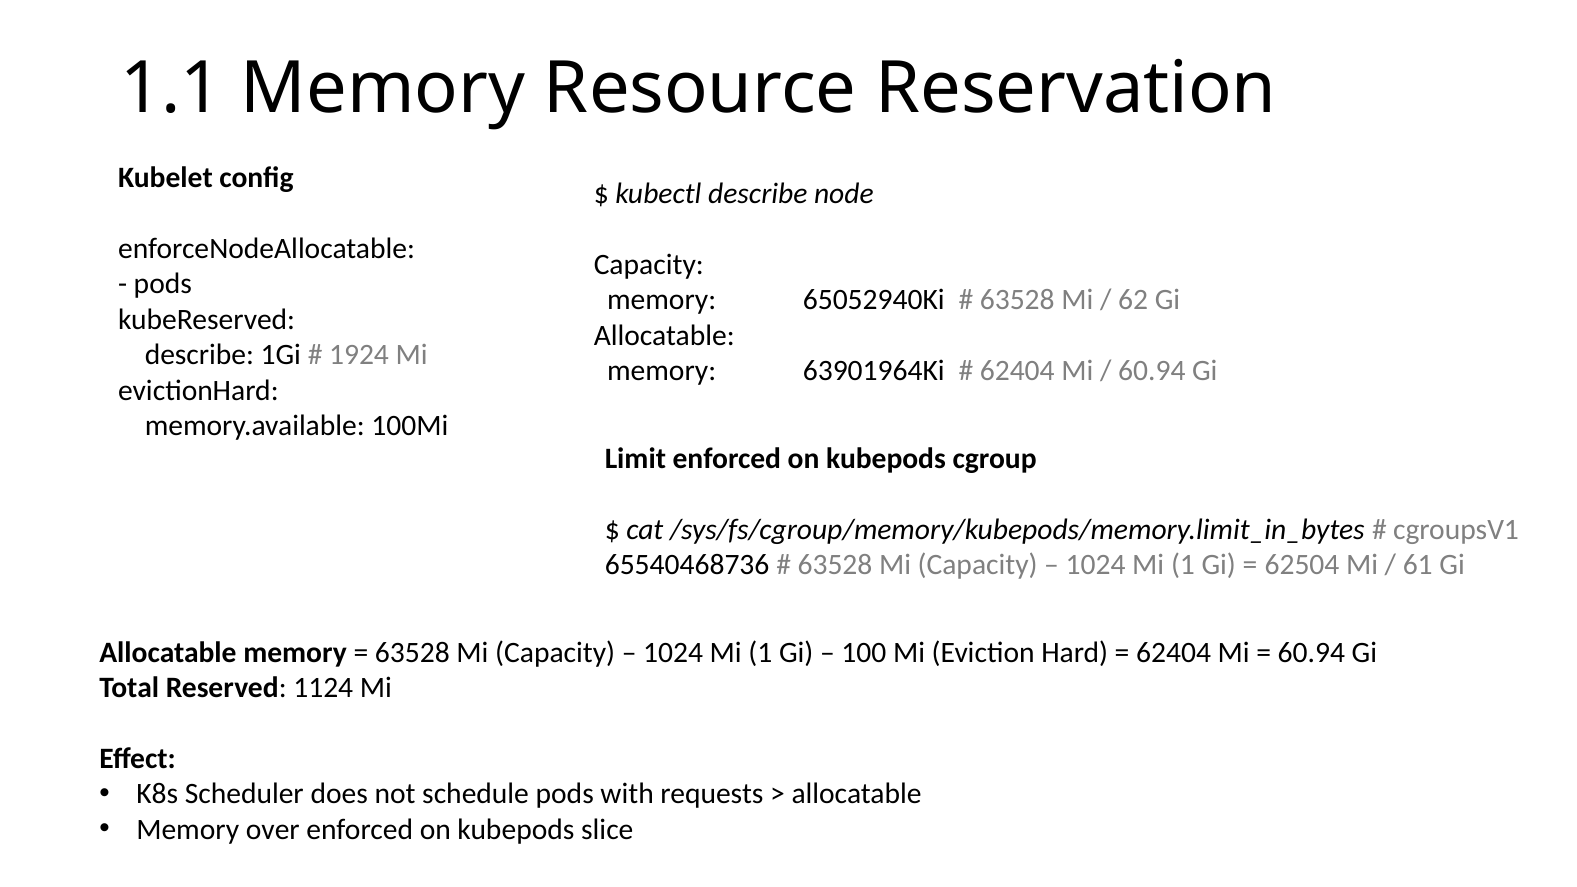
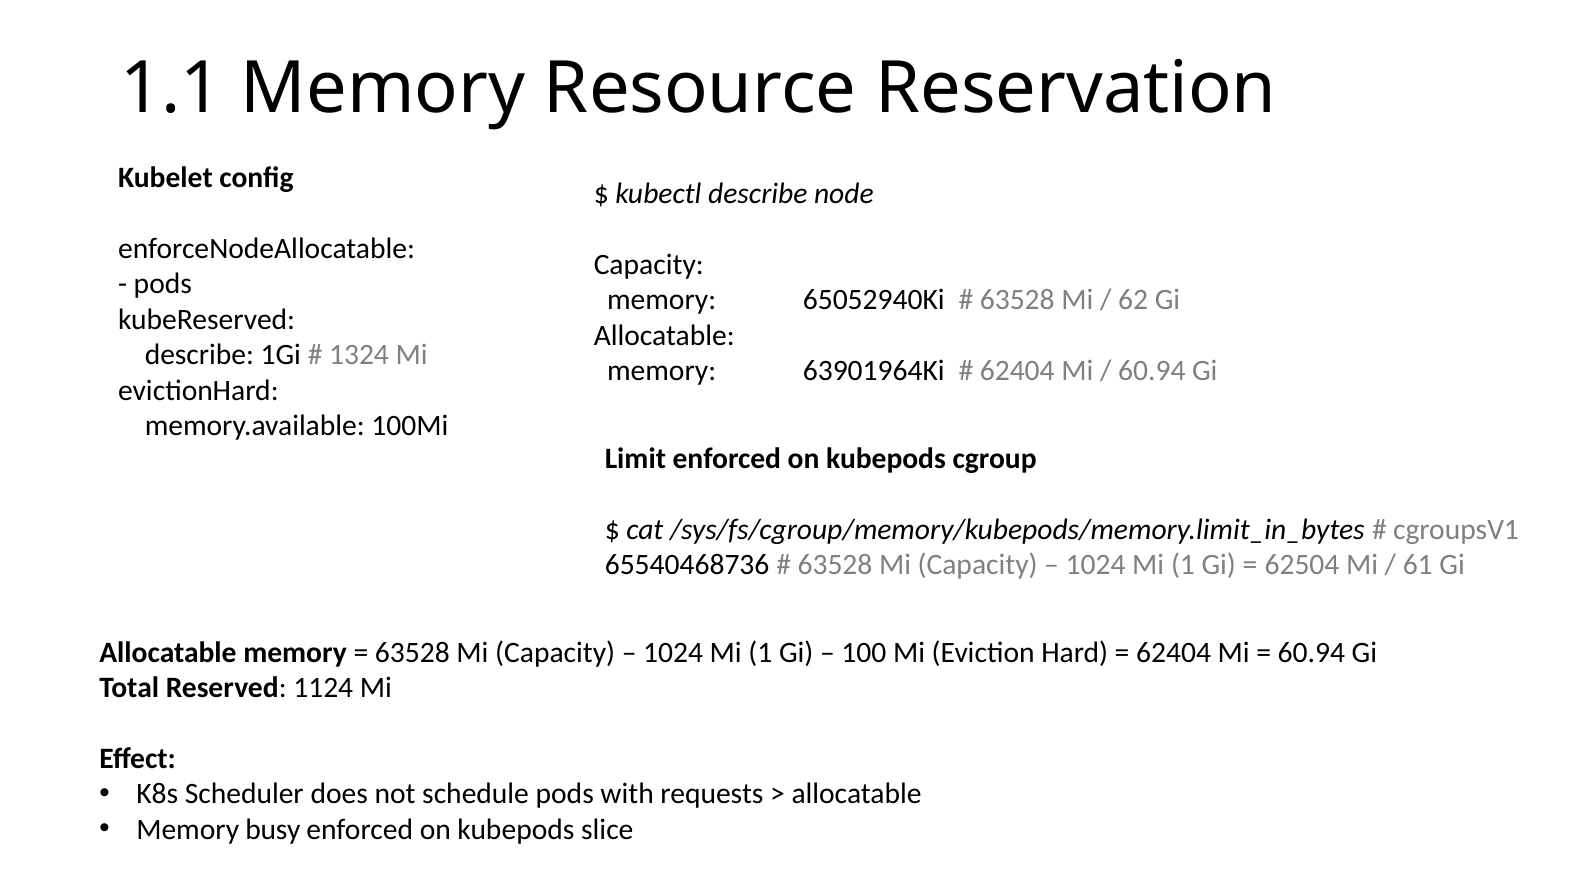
1924: 1924 -> 1324 (359, 355)
over: over -> busy (273, 830)
